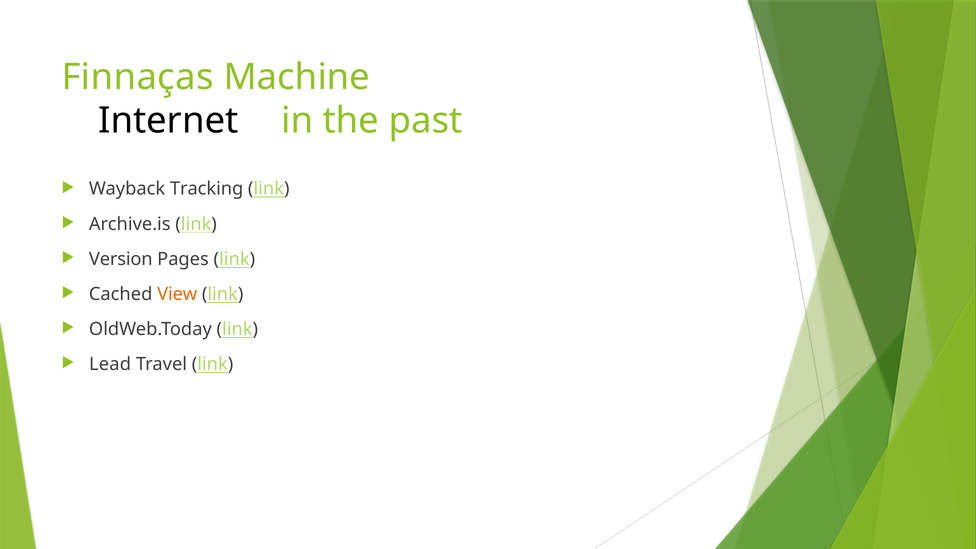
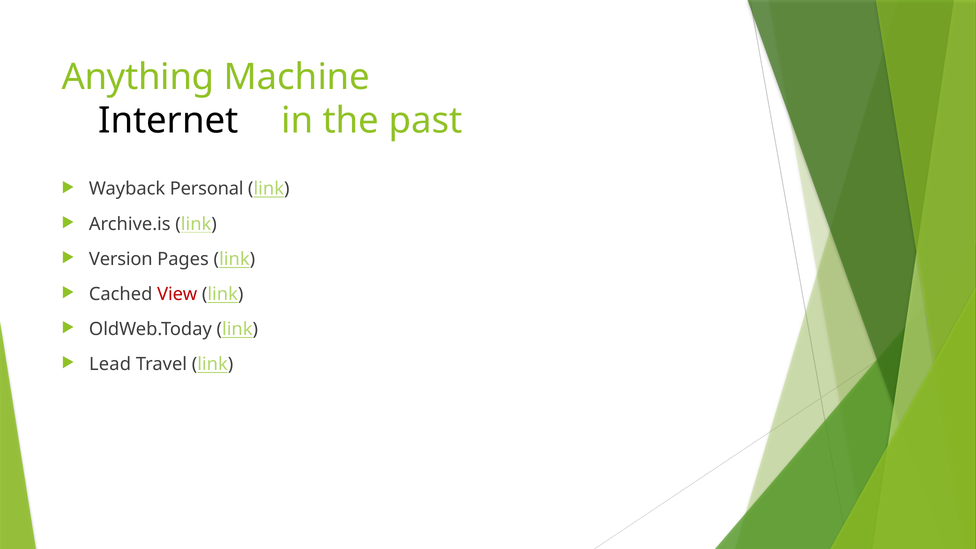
Finnaças: Finnaças -> Anything (138, 77)
Tracking: Tracking -> Personal (207, 189)
View colour: orange -> red (177, 294)
